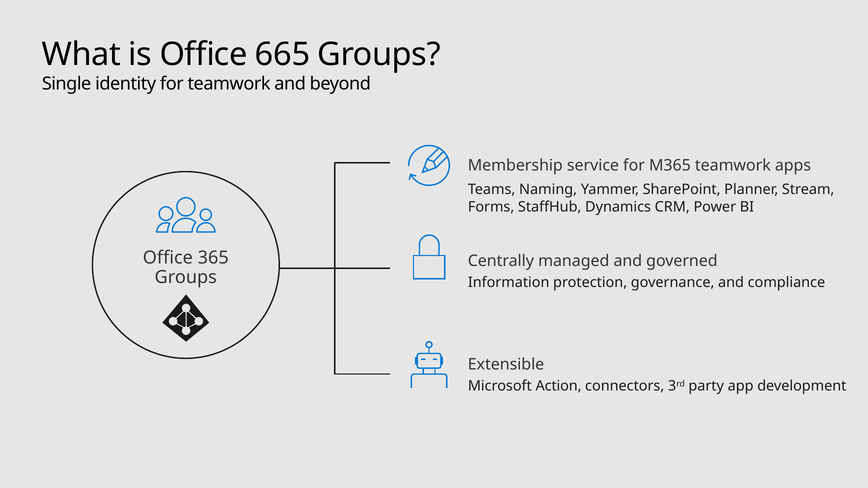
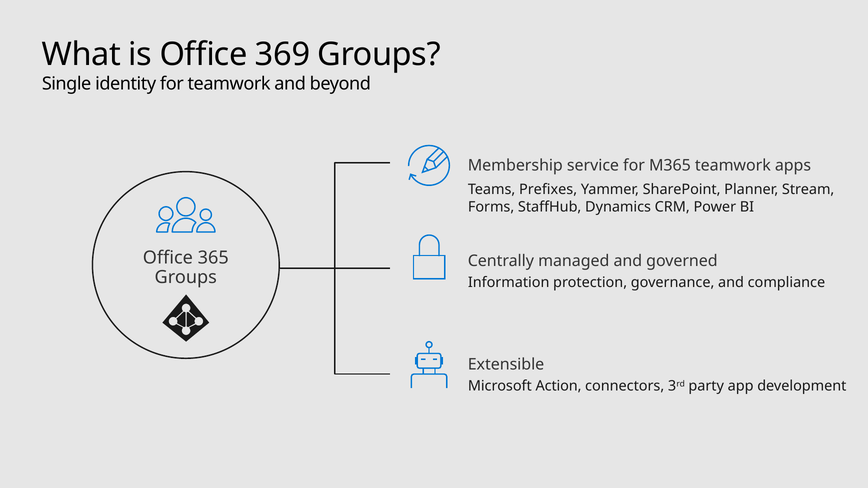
665: 665 -> 369 (283, 54)
Naming: Naming -> Prefixes (548, 190)
